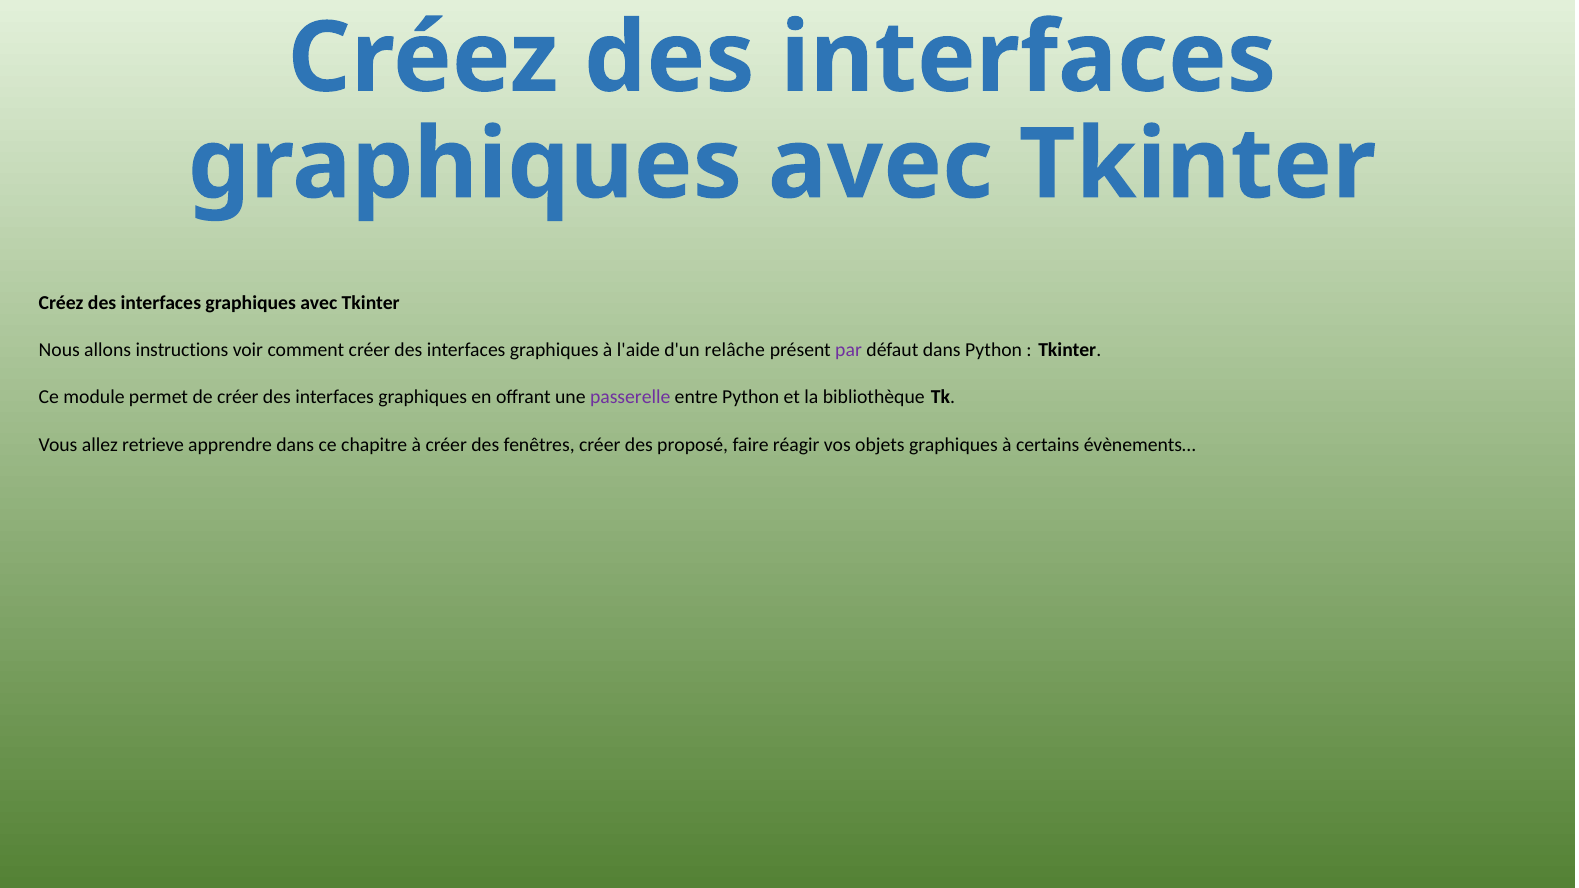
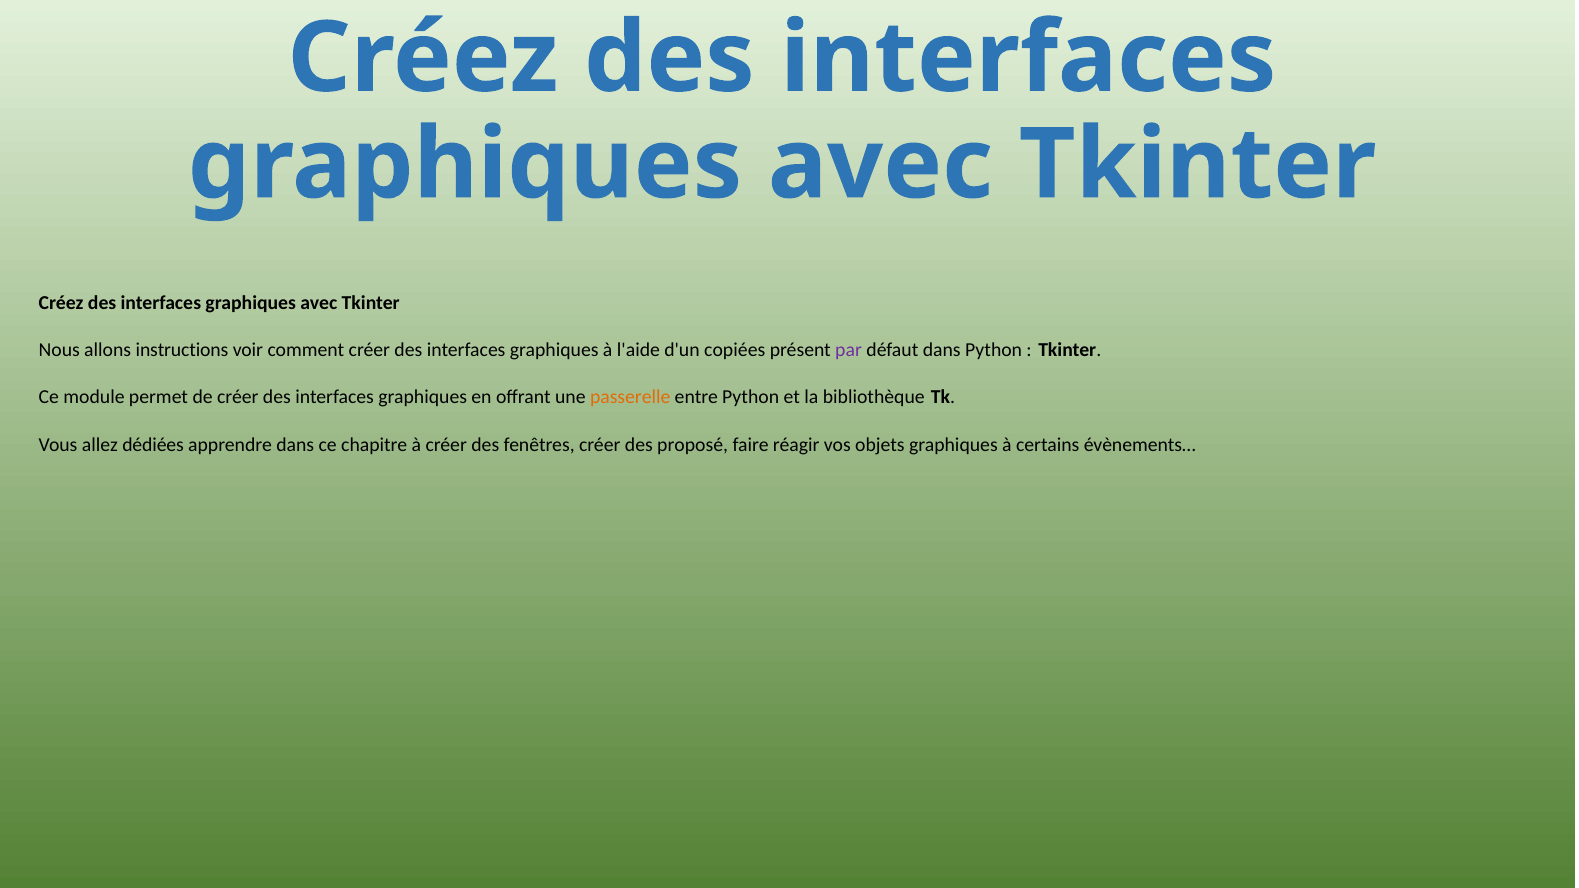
relâche: relâche -> copiées (735, 350)
passerelle colour: purple -> orange (630, 397)
retrieve: retrieve -> dédiées (153, 445)
